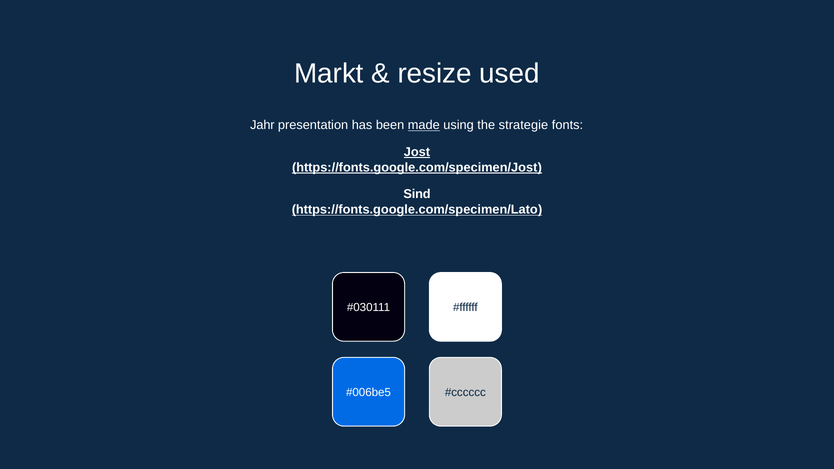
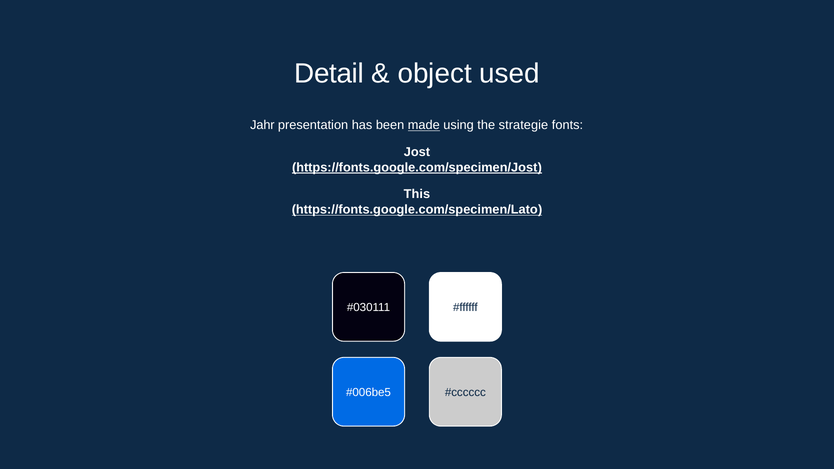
Markt: Markt -> Detail (329, 74)
resize: resize -> object (435, 74)
Jost underline: present -> none (417, 152)
Sind: Sind -> This (417, 194)
